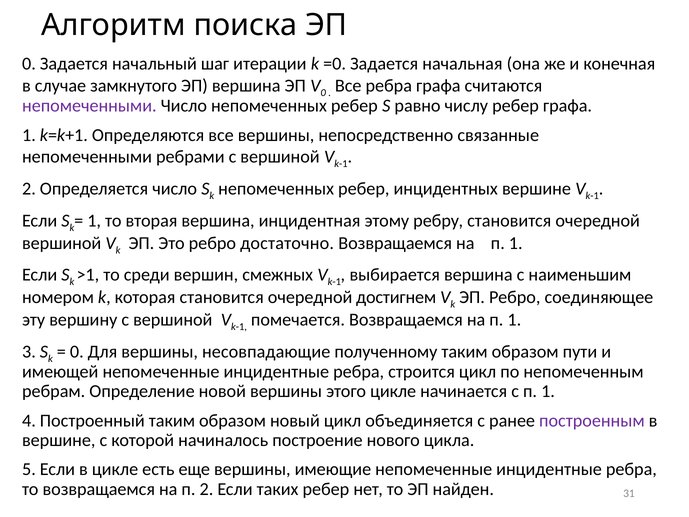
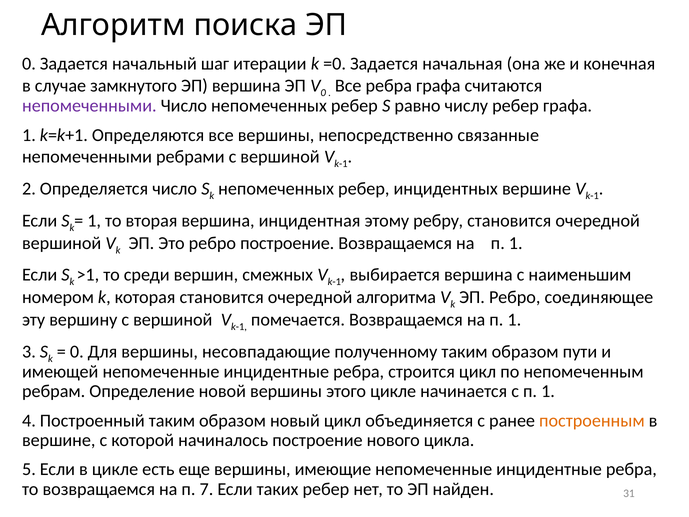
ребро достаточно: достаточно -> построение (287, 243)
достигнем: достигнем -> алгоритма (396, 297)
построенным colour: purple -> orange (592, 420)
п 2: 2 -> 7 (206, 489)
